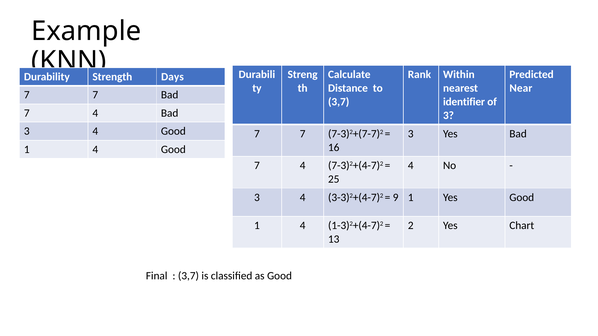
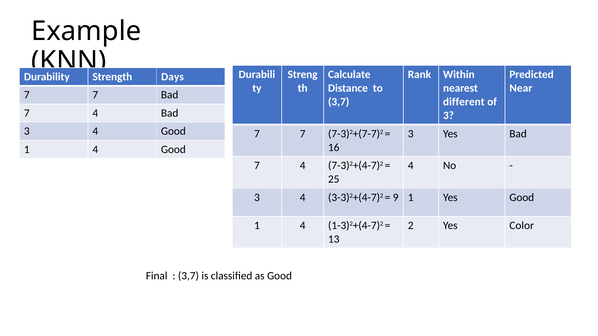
identifier: identifier -> different (464, 102)
Chart: Chart -> Color (522, 226)
